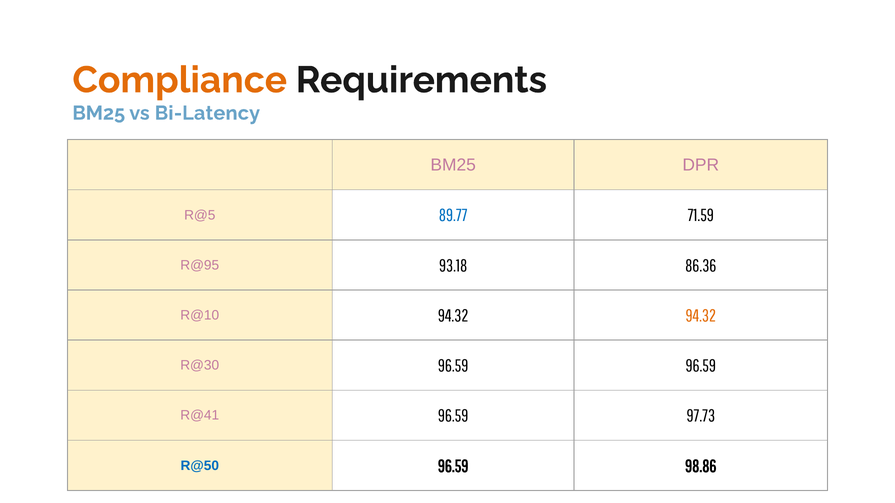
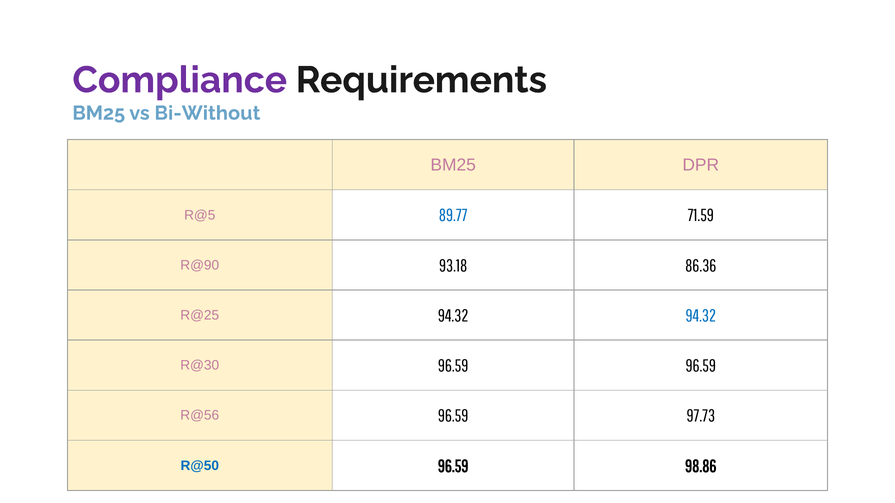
Compliance colour: orange -> purple (180, 80)
Bi-Latency: Bi-Latency -> Bi-Without (207, 113)
R@95: R@95 -> R@90 (200, 265)
R@10: R@10 -> R@25 (200, 316)
94.32 colour: orange -> blue (701, 316)
R@41: R@41 -> R@56 (200, 416)
